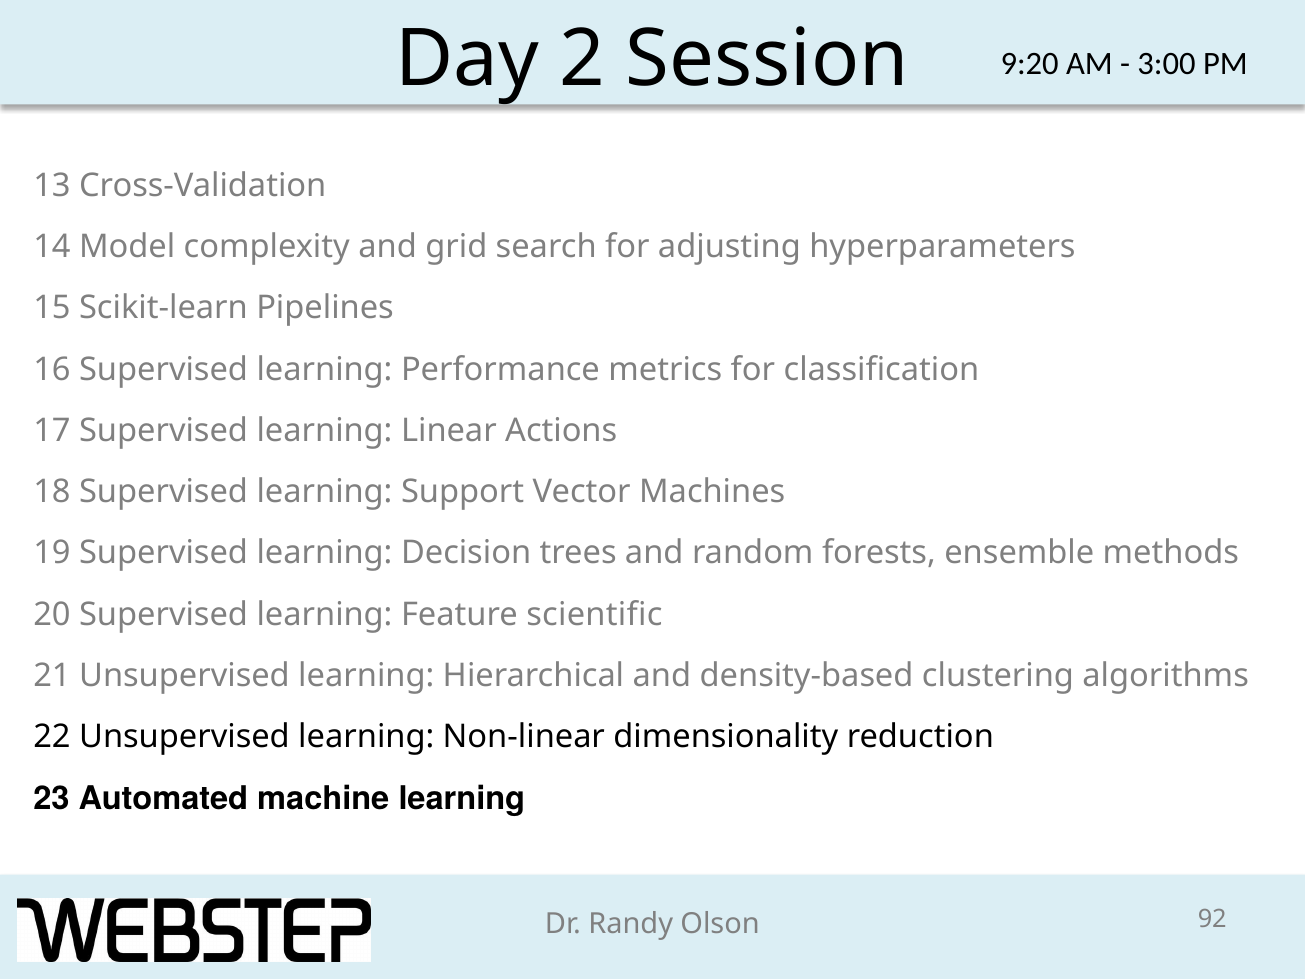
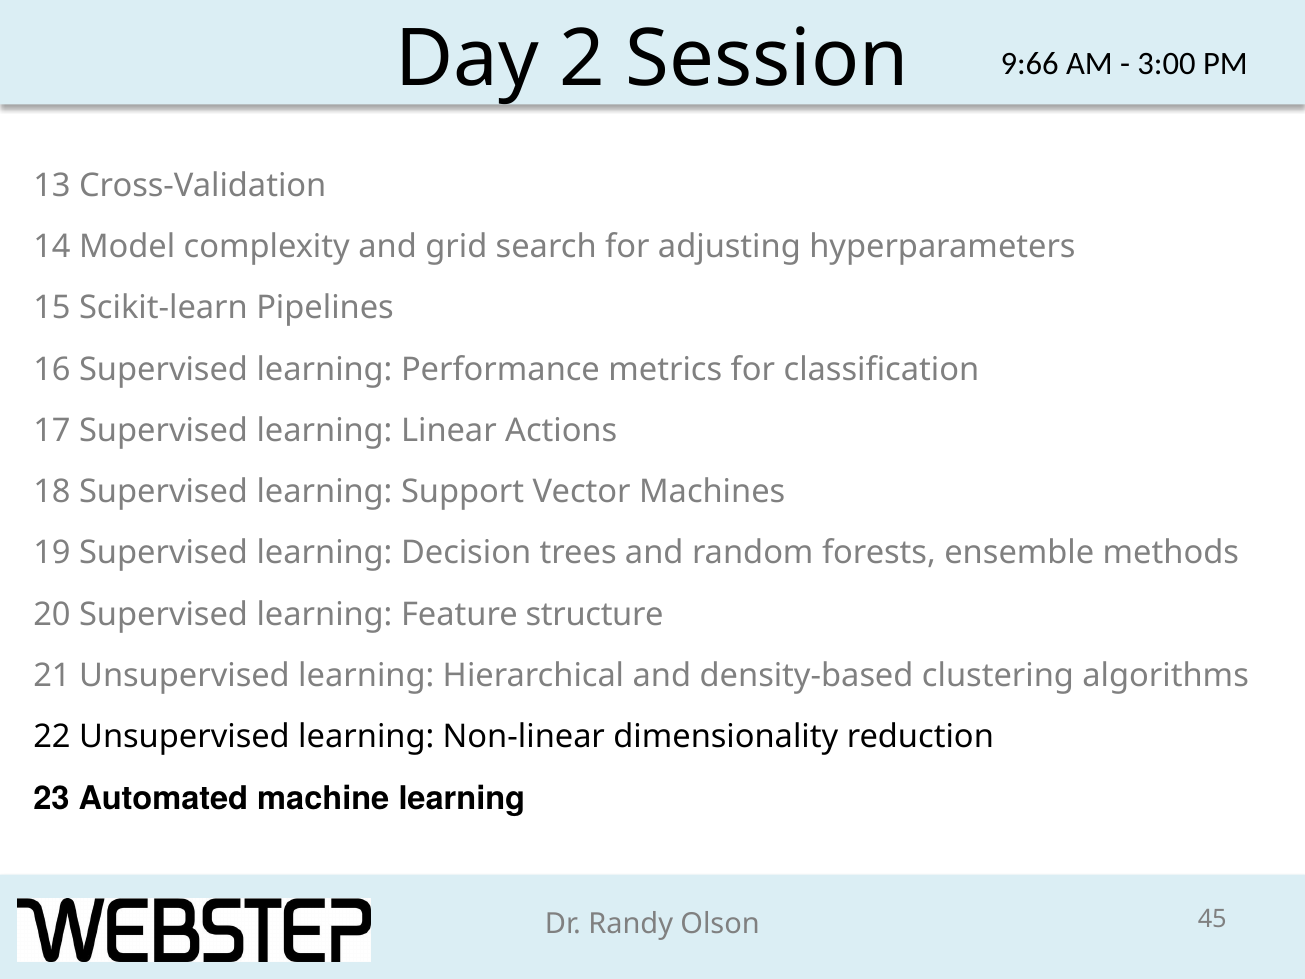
9:20: 9:20 -> 9:66 (1030, 64)
scientific: scientific -> structure (595, 614)
92: 92 -> 45 (1212, 919)
